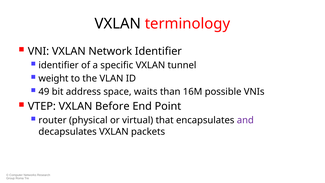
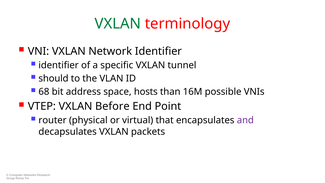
VXLAN colour: black -> green (118, 24)
weight: weight -> should (53, 78)
49: 49 -> 68 (44, 92)
waits: waits -> hosts (146, 92)
